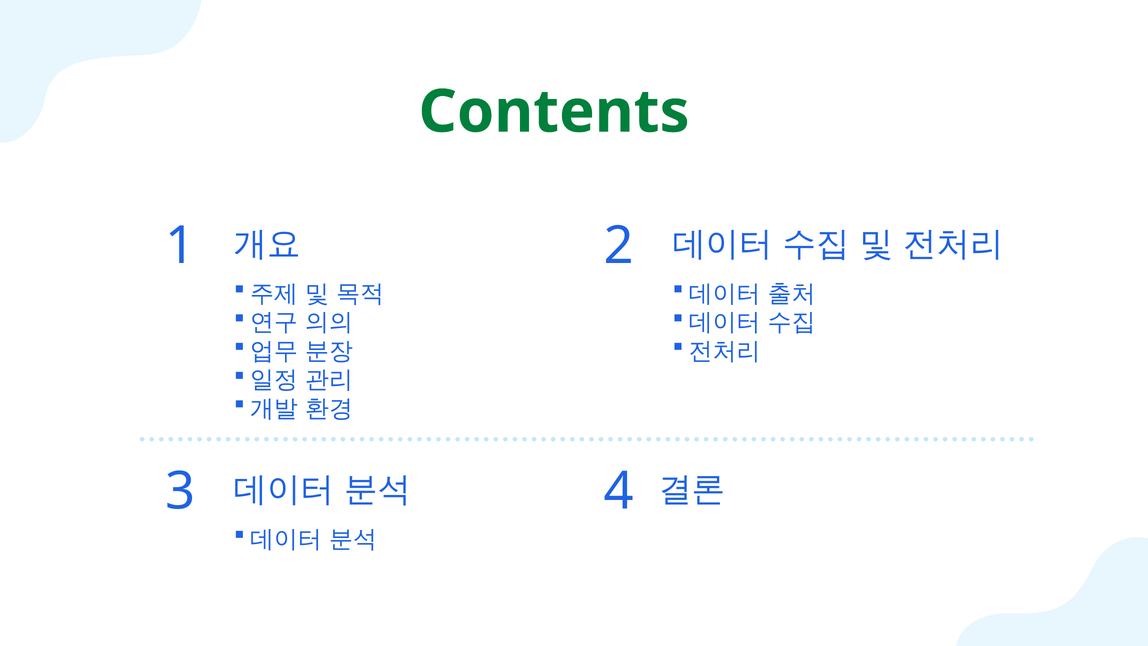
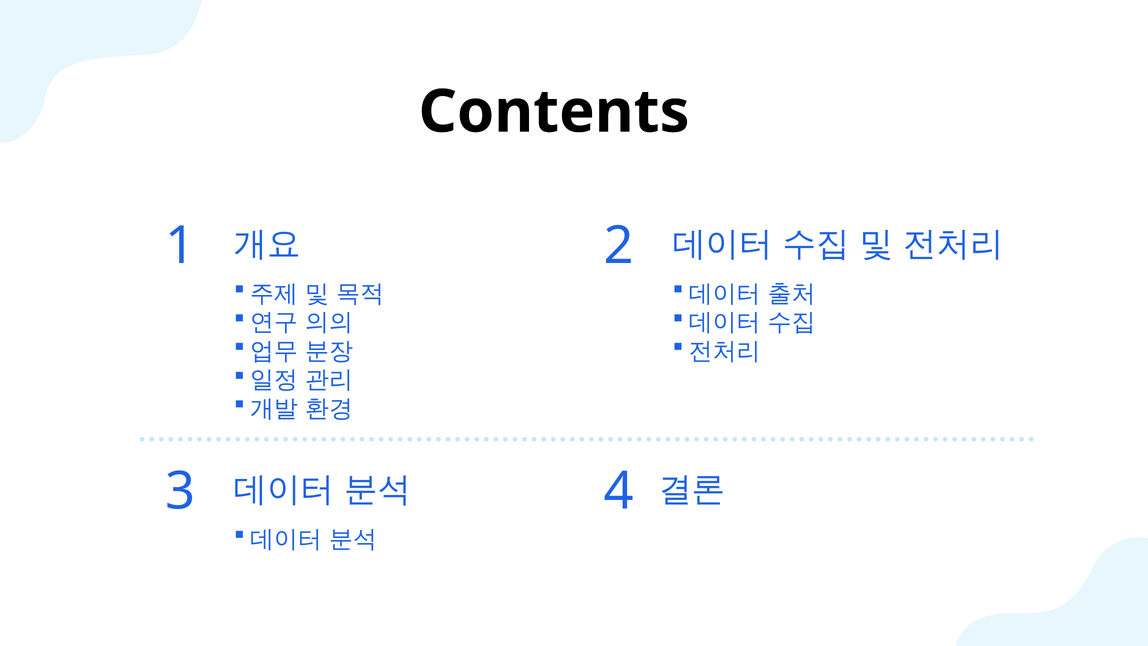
Contents colour: green -> black (554, 112)
